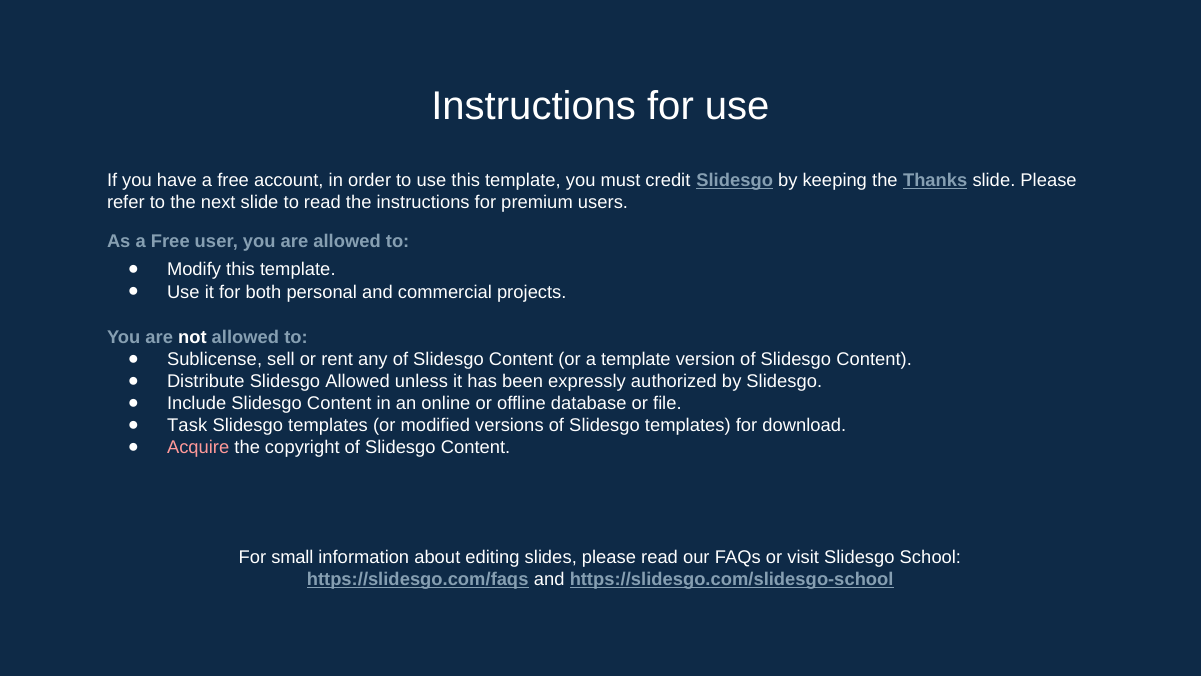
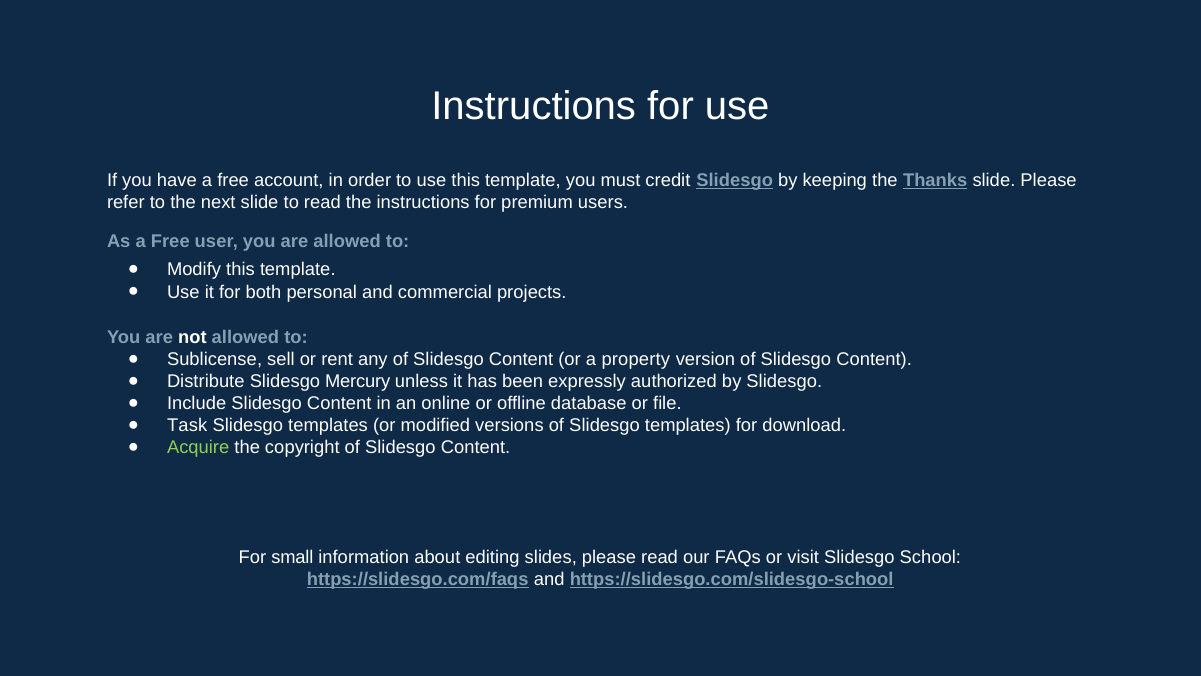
a template: template -> property (636, 359)
Slidesgo Allowed: Allowed -> Mercury (358, 381)
Acquire colour: pink -> light green (198, 447)
